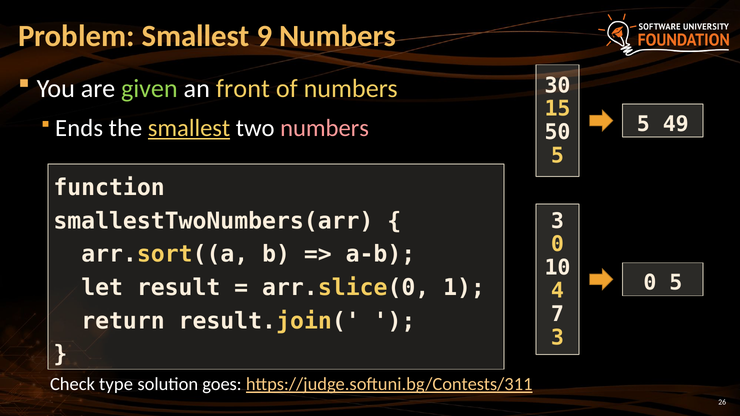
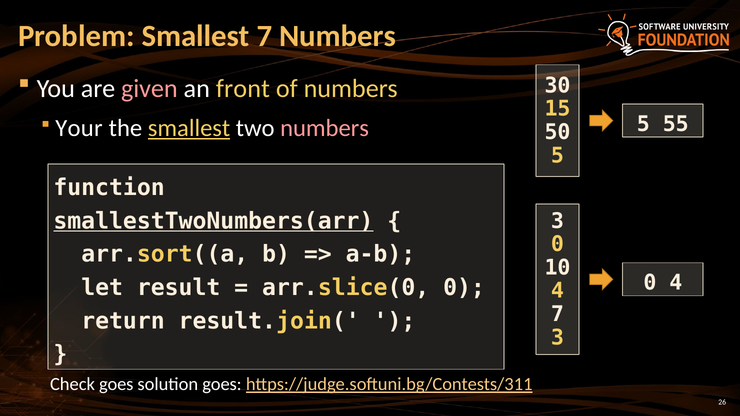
Smallest 9: 9 -> 7 (264, 36)
given colour: light green -> pink (149, 89)
49: 49 -> 55 (676, 124)
Ends: Ends -> Your (79, 128)
smallestTwoNumbers(arr underline: none -> present (213, 221)
0 5: 5 -> 4 (676, 283)
arr.slice(0 1: 1 -> 0 (464, 288)
Check type: type -> goes (116, 385)
